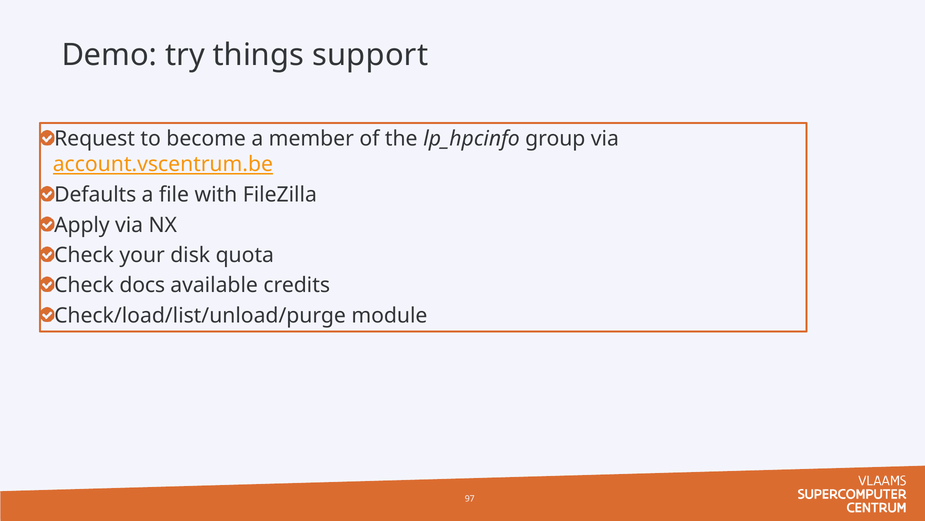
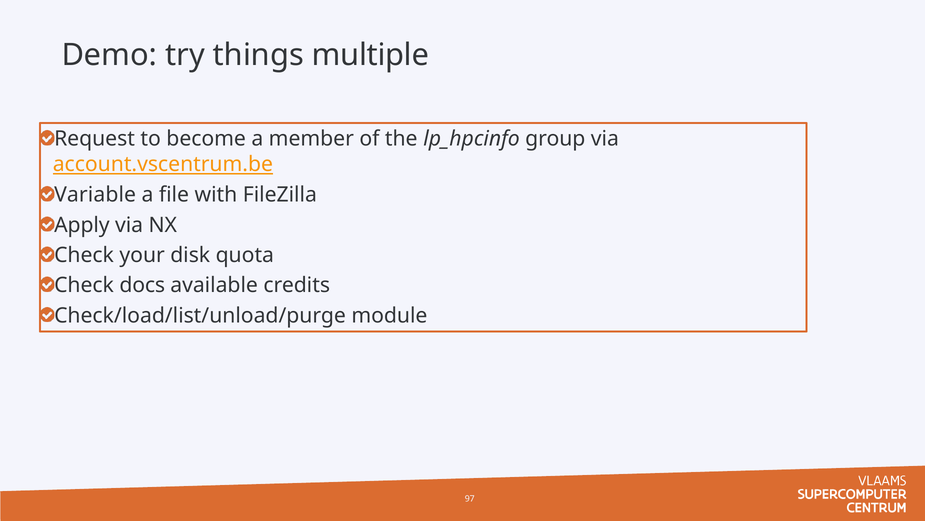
support: support -> multiple (370, 55)
Defaults: Defaults -> Variable (95, 195)
